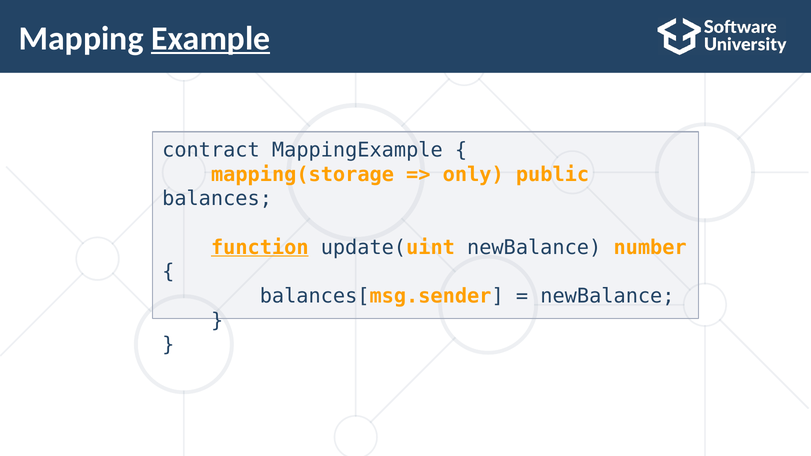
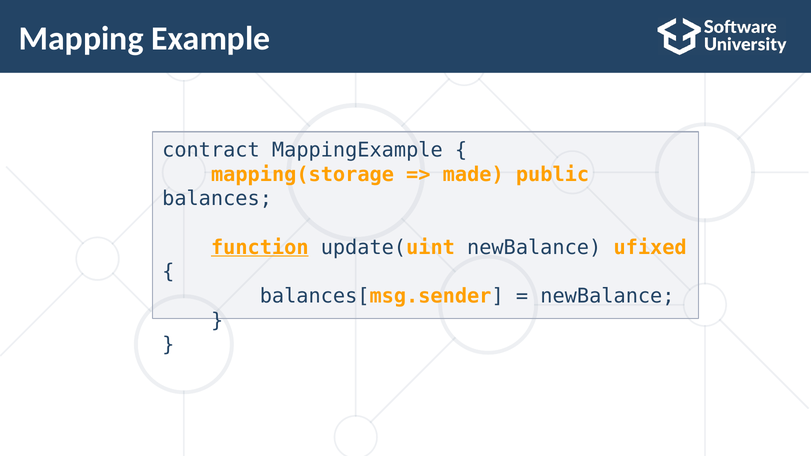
Example underline: present -> none (211, 38)
only: only -> made (473, 175)
number: number -> ufixed (650, 248)
